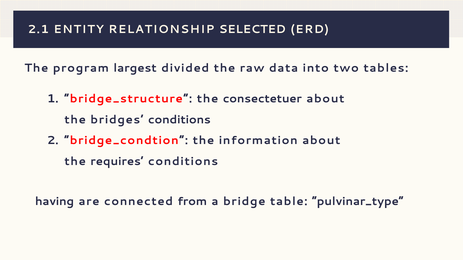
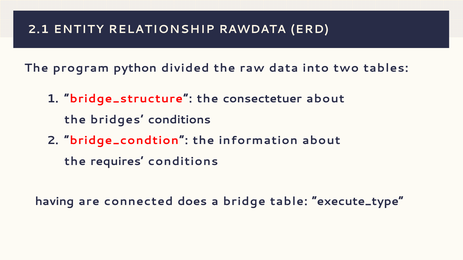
SELECTED: SELECTED -> RAWDATA (252, 29)
largest: largest -> python (135, 68)
from: from -> does (192, 202)
pulvinar_type: pulvinar_type -> execute_type (358, 202)
